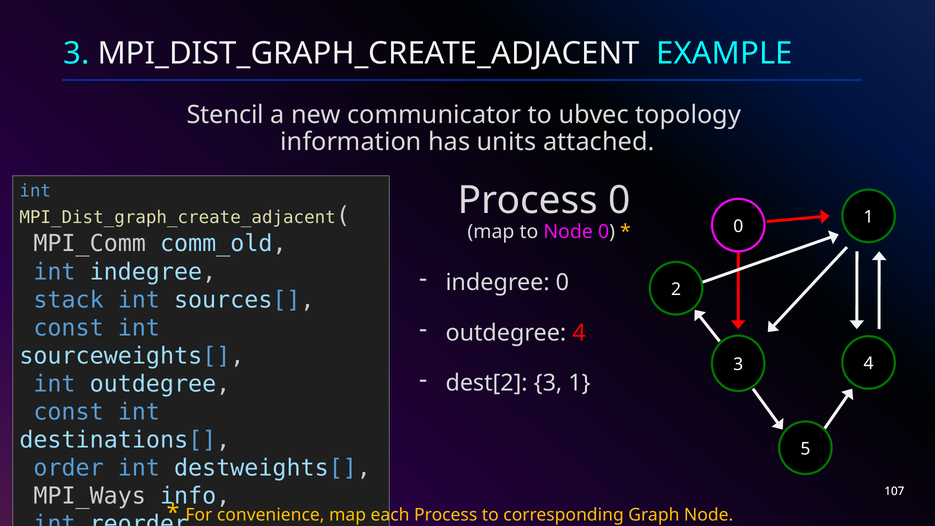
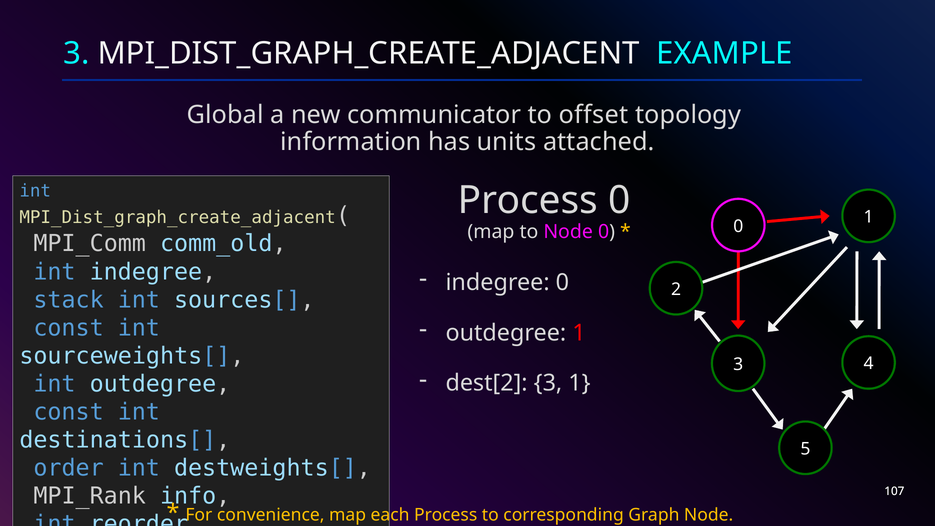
Stencil: Stencil -> Global (225, 115)
ubvec: ubvec -> offset (594, 115)
outdegree 4: 4 -> 1 (579, 333)
MPI_Ways: MPI_Ways -> MPI_Rank (90, 496)
